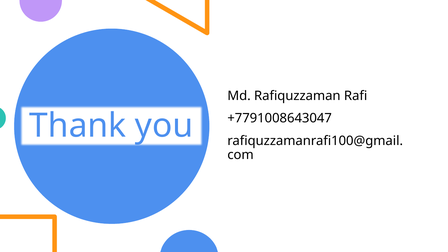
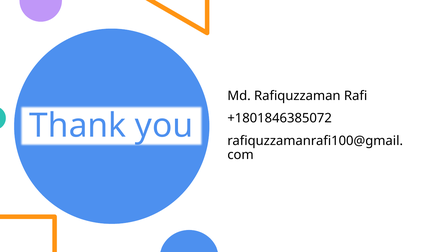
+7791008643047: +7791008643047 -> +1801846385072 (280, 118)
